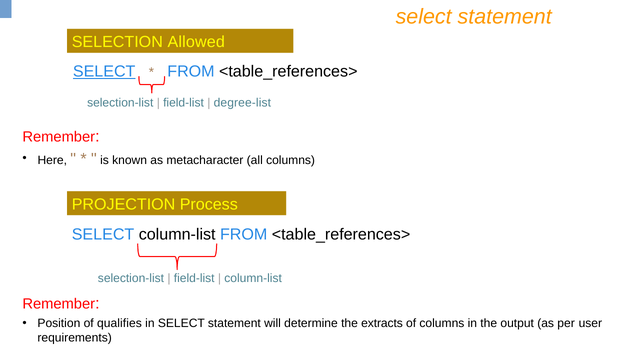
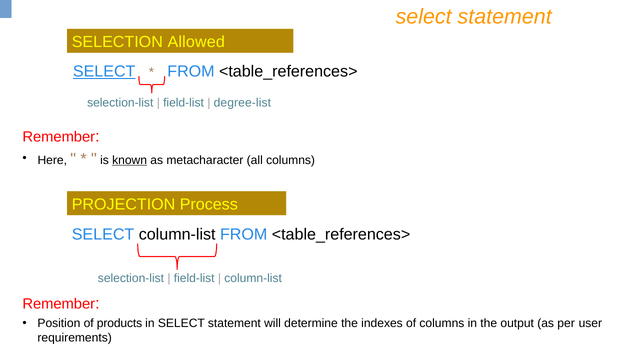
known underline: none -> present (130, 160)
qualifies: qualifies -> products (120, 324)
extracts: extracts -> indexes (382, 324)
